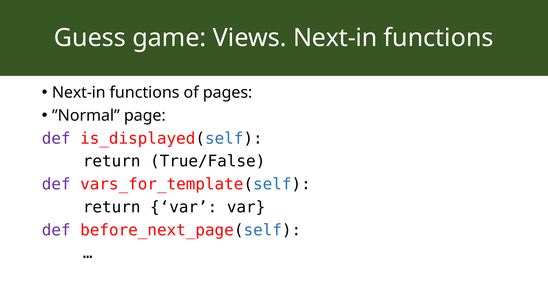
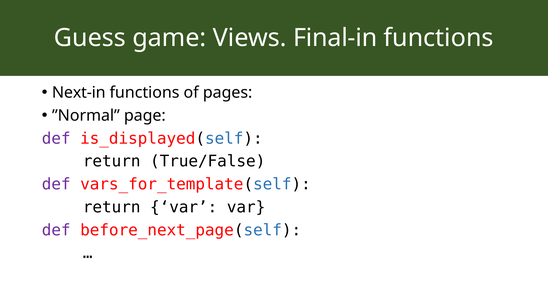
Views Next-in: Next-in -> Final-in (335, 38)
